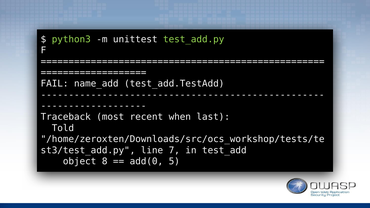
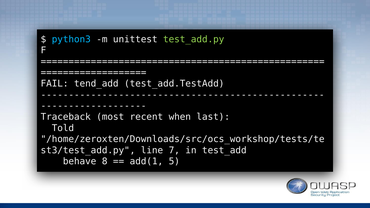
python3 colour: light green -> light blue (71, 39)
name_add: name_add -> tend_add (96, 84)
object: object -> behave (80, 161)
add(0: add(0 -> add(1 (146, 161)
